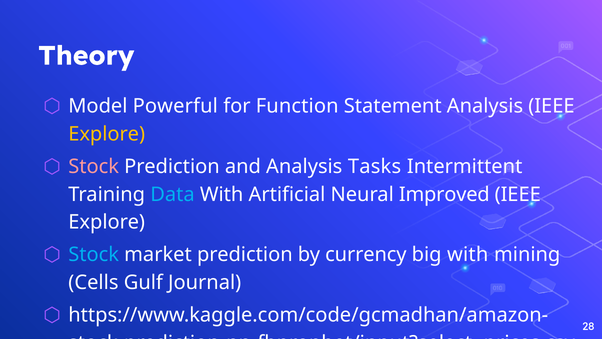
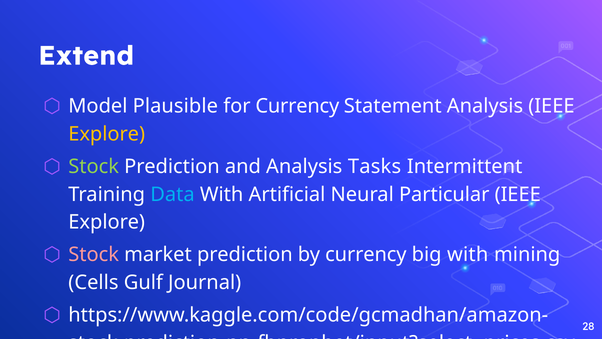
Theory: Theory -> Extend (86, 56)
Powerful: Powerful -> Plausible (175, 106)
for Function: Function -> Currency (297, 106)
Stock colour: pink -> light green (94, 166)
Improved: Improved -> Particular (444, 194)
Stock colour: light blue -> pink (94, 255)
